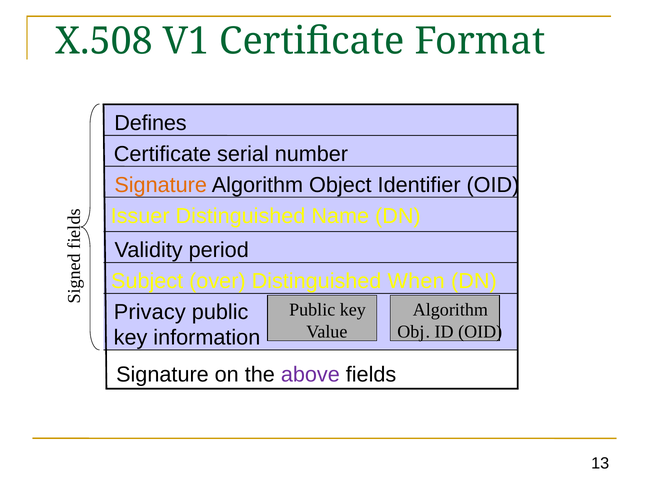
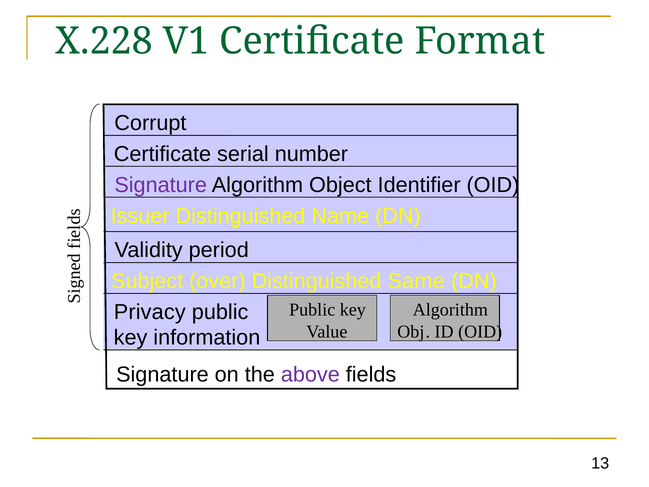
X.508: X.508 -> X.228 (104, 41)
Defines: Defines -> Corrupt (150, 123)
Signature colour: orange -> purple (161, 185)
When: When -> Same (416, 281)
